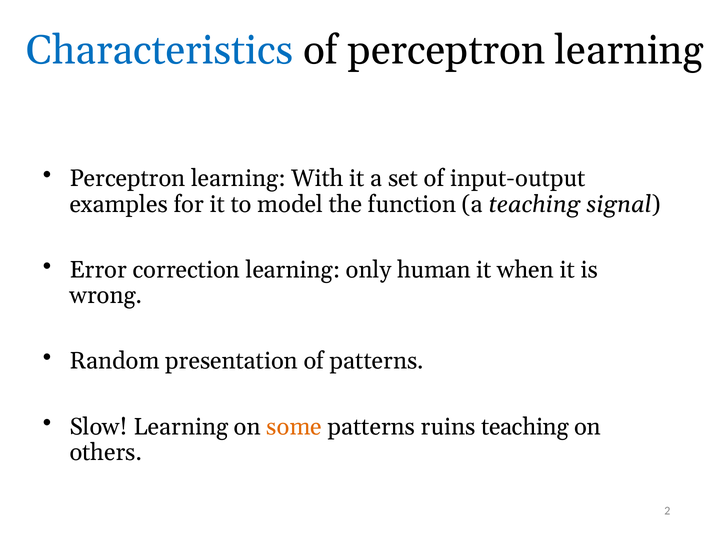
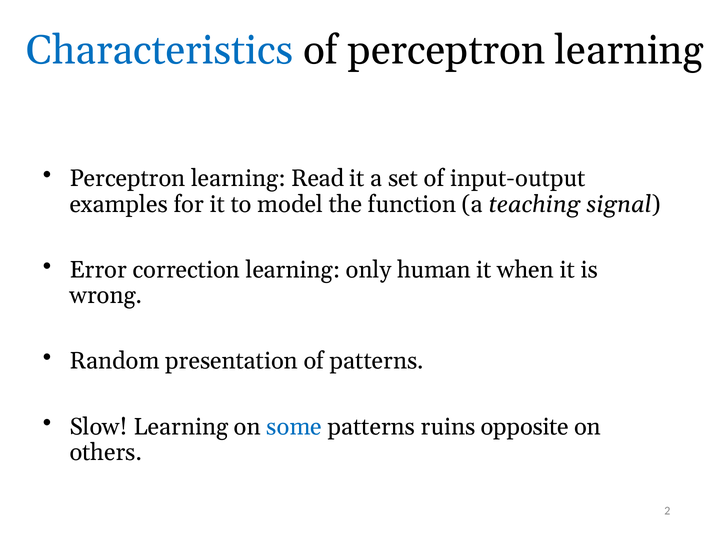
With: With -> Read (318, 178)
some colour: orange -> blue (294, 427)
ruins teaching: teaching -> opposite (525, 427)
